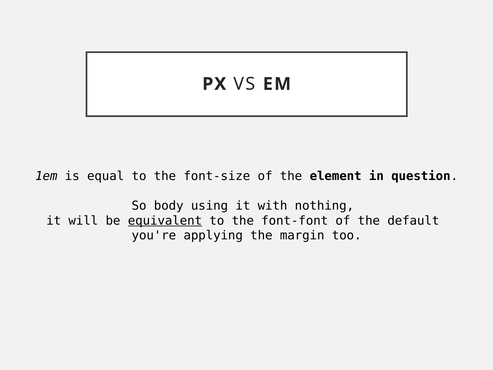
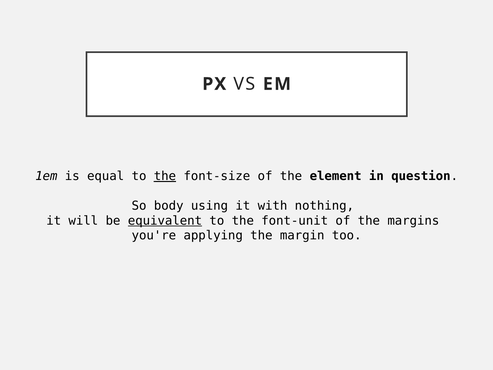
the underline: none -> present (165, 176)
font-font: font-font -> font-unit (295, 220)
default: default -> margins (413, 220)
